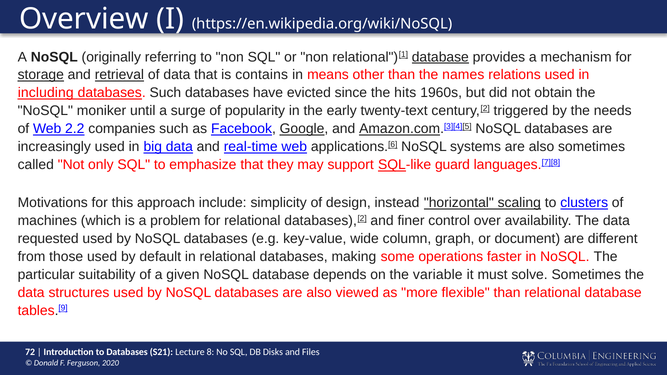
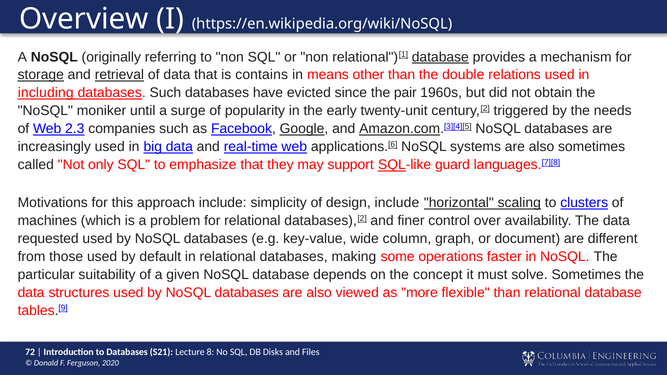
names: names -> double (463, 75)
hits: hits -> pair (405, 93)
twenty-text: twenty-text -> twenty-unit (394, 111)
2.2: 2.2 -> 2.3 (75, 129)
design instead: instead -> include (397, 203)
variable: variable -> concept (438, 275)
